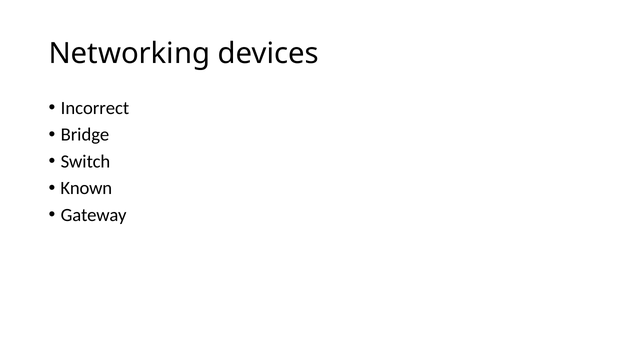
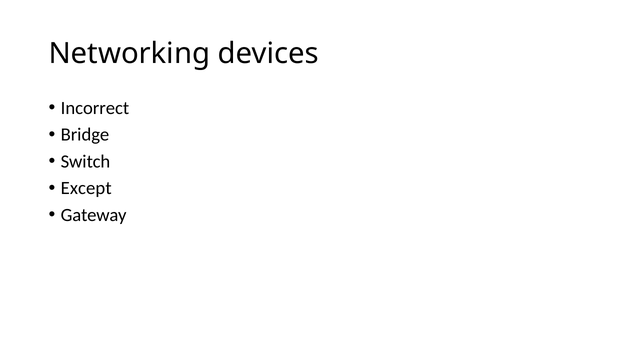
Known: Known -> Except (86, 188)
